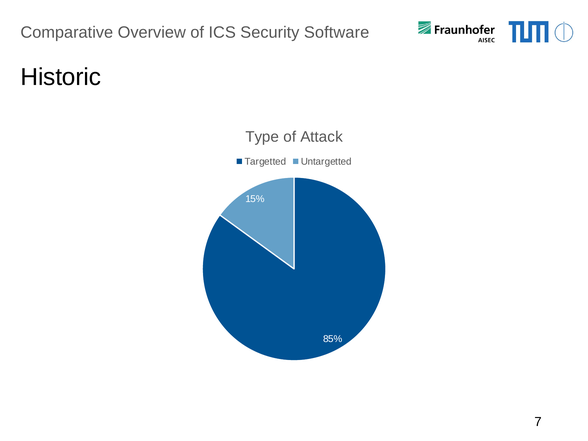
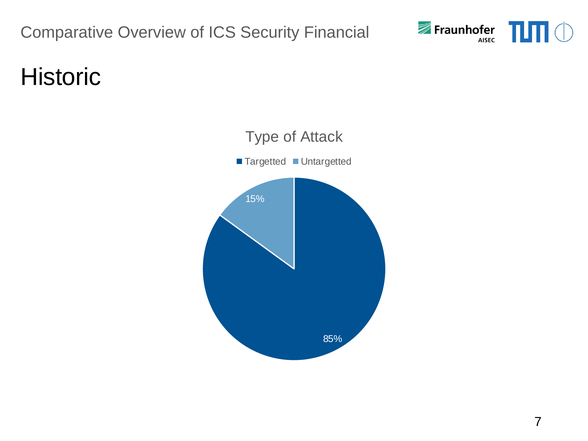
Software: Software -> Financial (337, 32)
